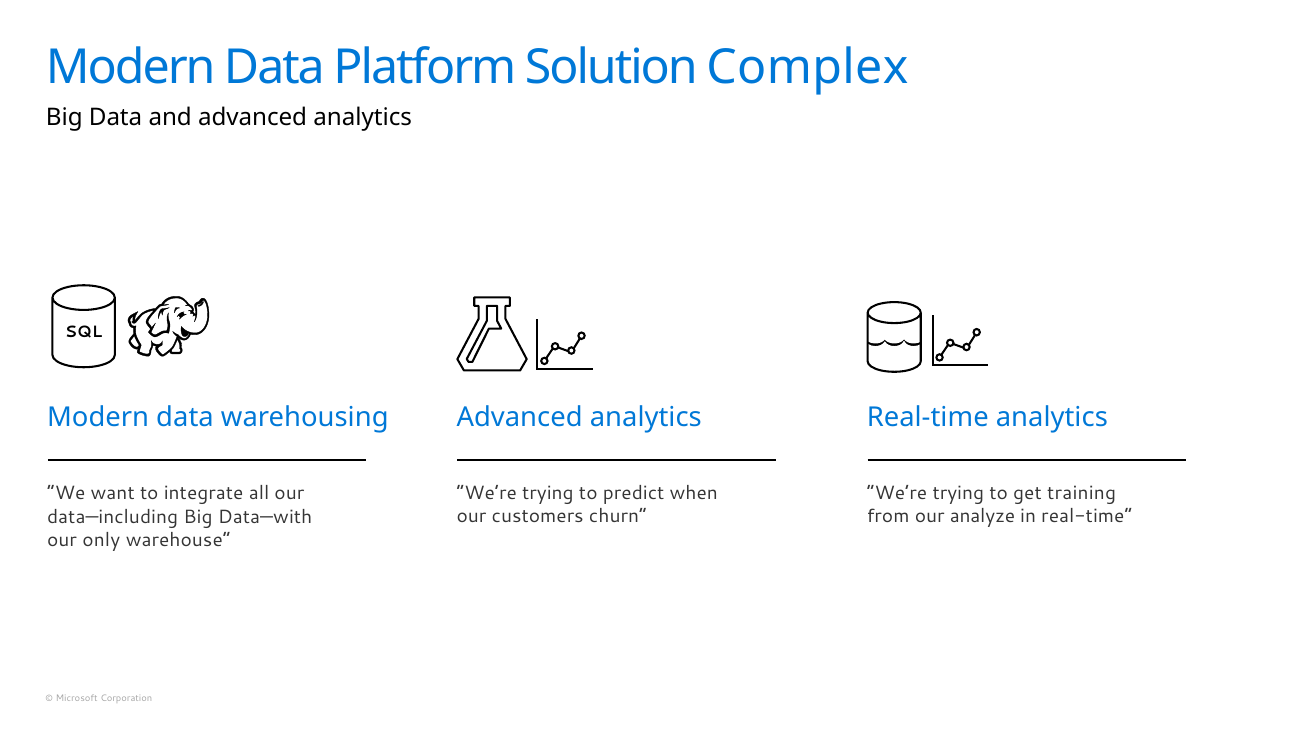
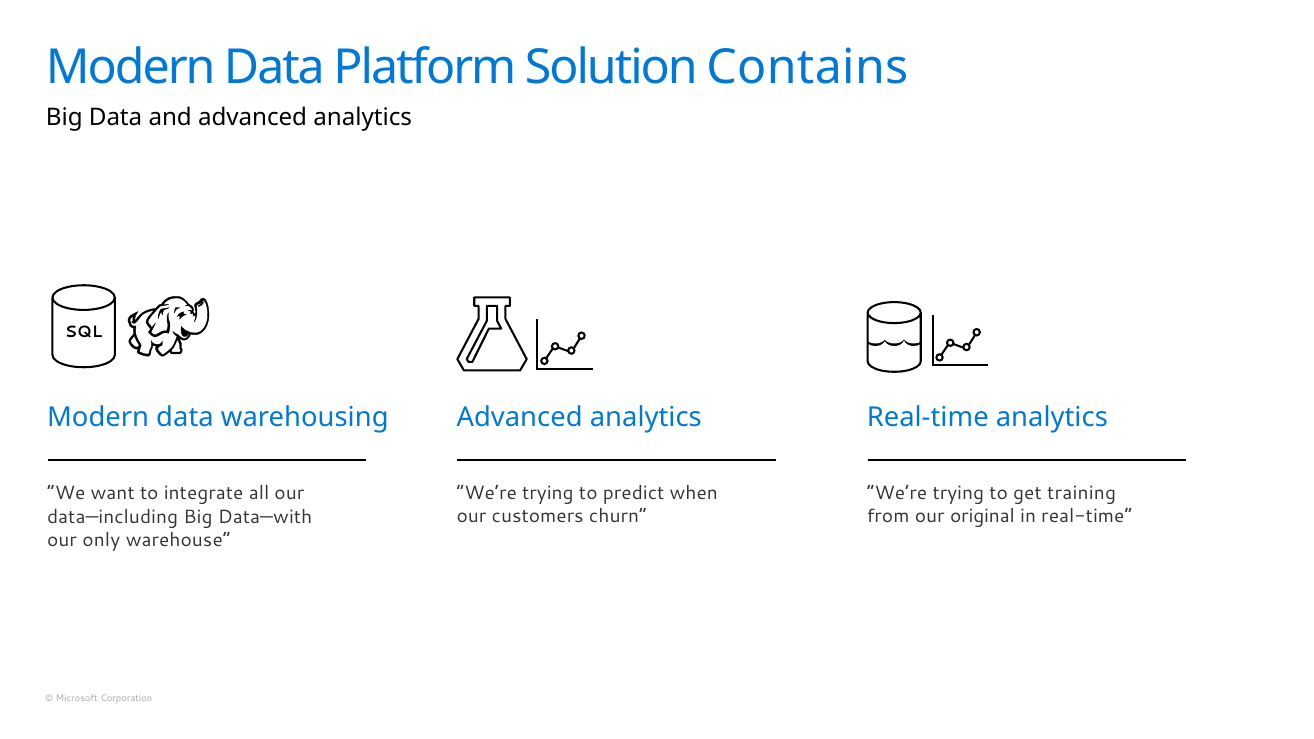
Complex: Complex -> Contains (807, 68)
analyze: analyze -> original (983, 517)
